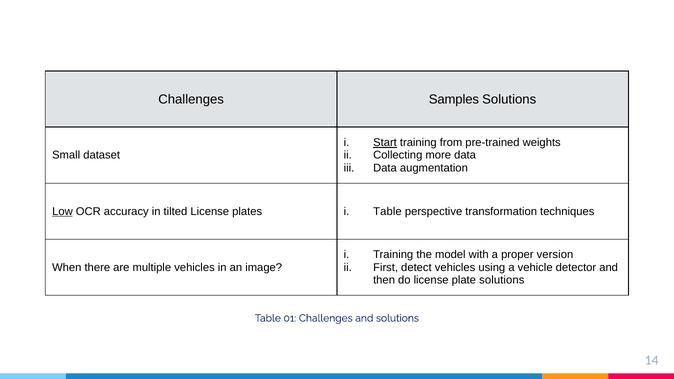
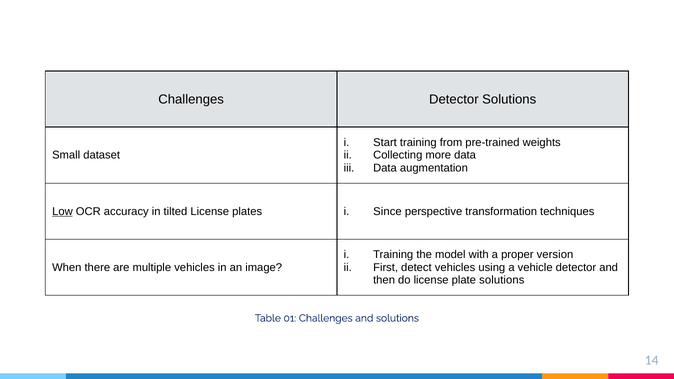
Challenges Samples: Samples -> Detector (454, 99)
Start underline: present -> none (385, 143)
Table: Table -> Since (387, 211)
